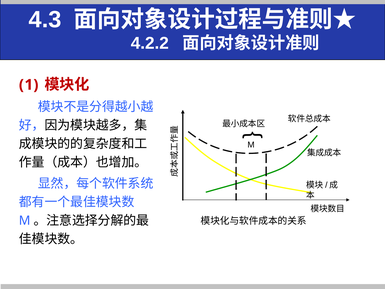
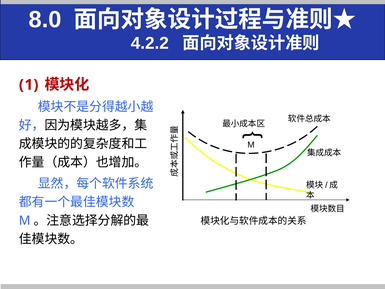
4.3: 4.3 -> 8.0 (45, 20)
